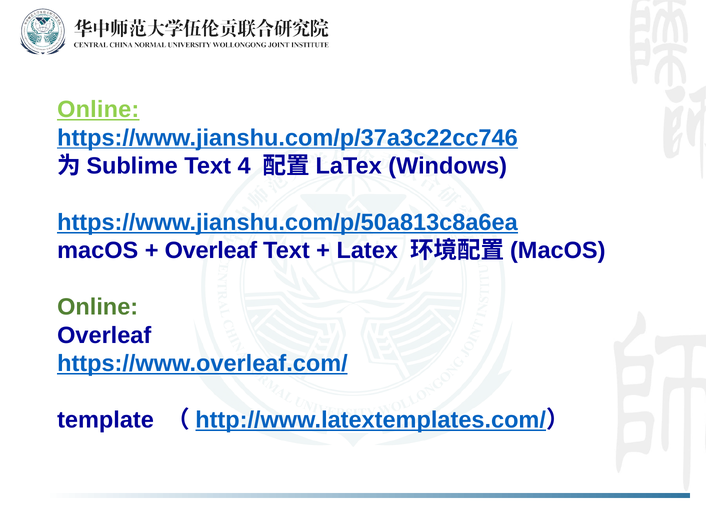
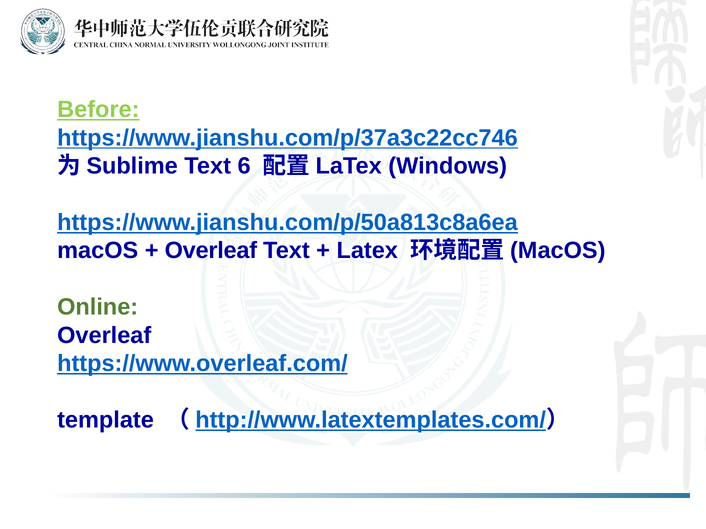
Online: Online -> Before (98, 110)
4: 4 -> 6 (244, 166)
